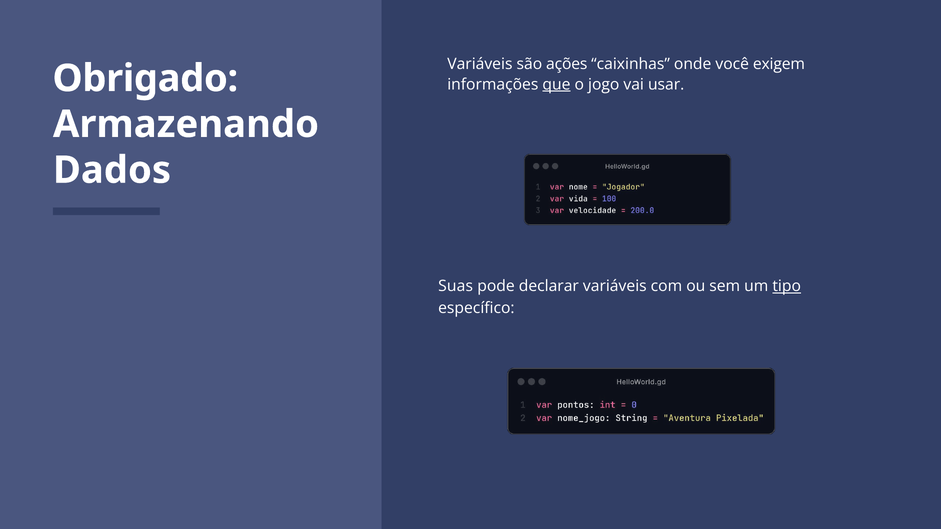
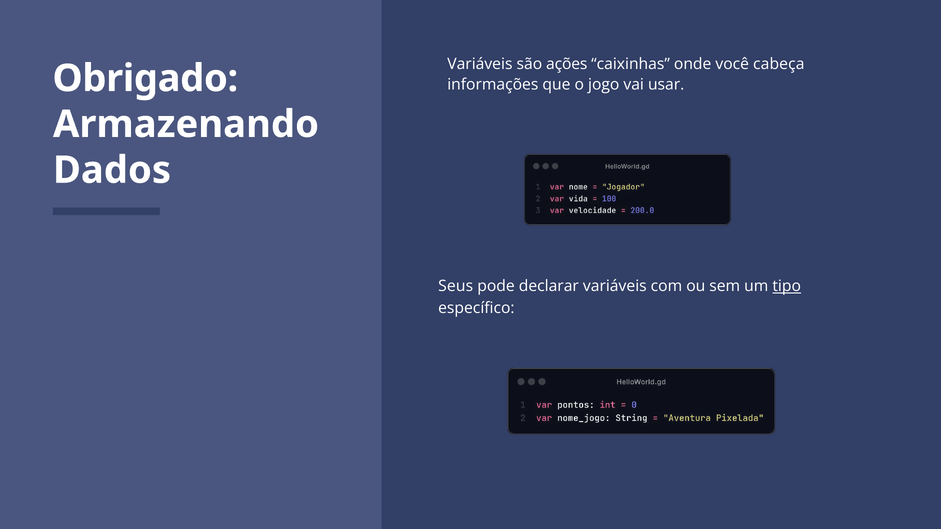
exigem: exigem -> cabeça (779, 64)
que underline: present -> none (556, 84)
Suas: Suas -> Seus (456, 286)
